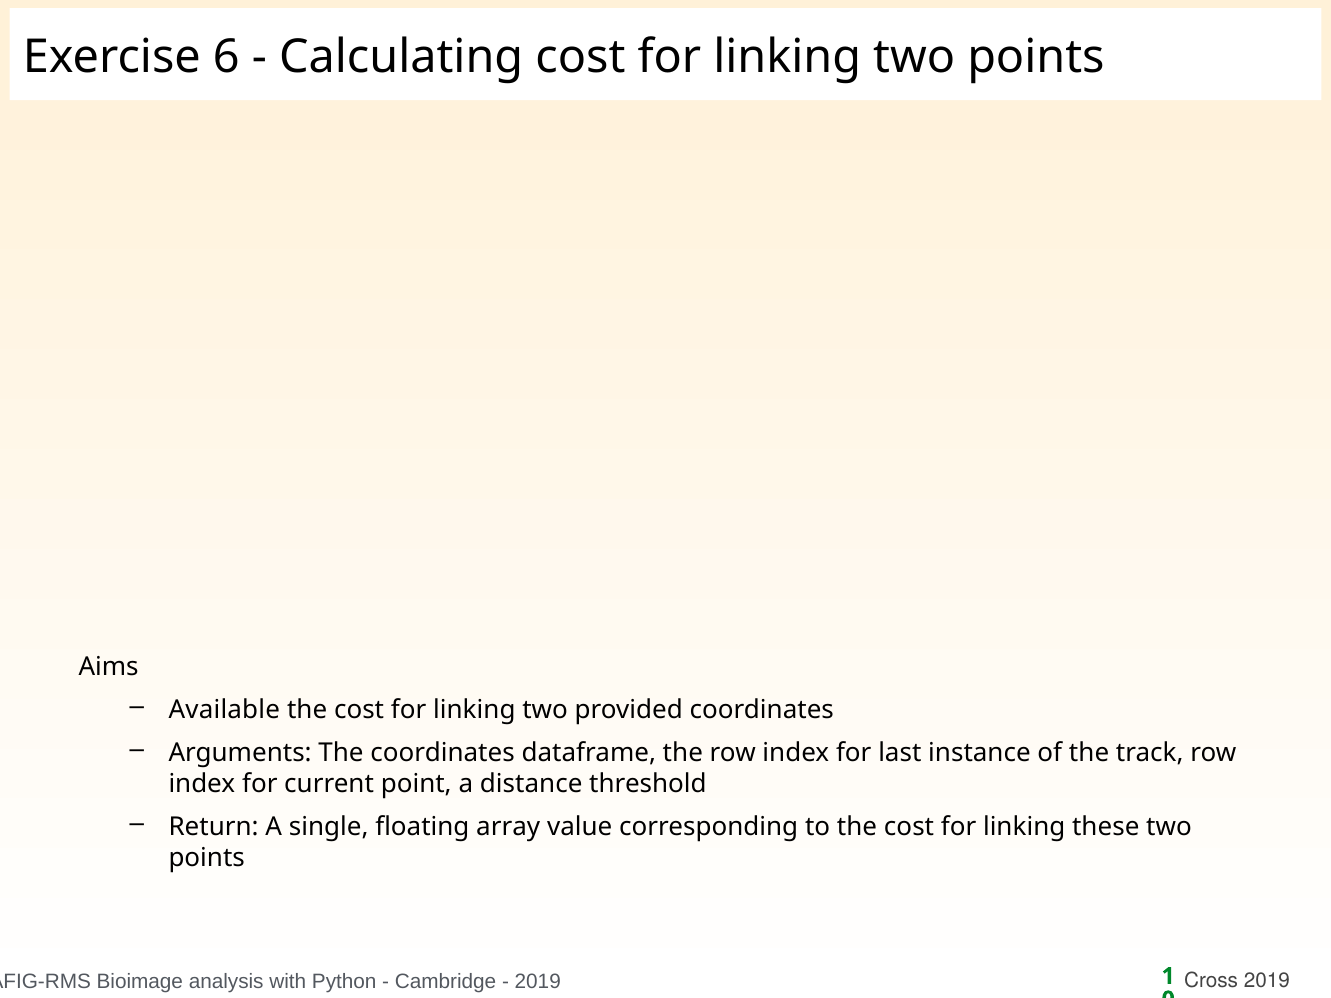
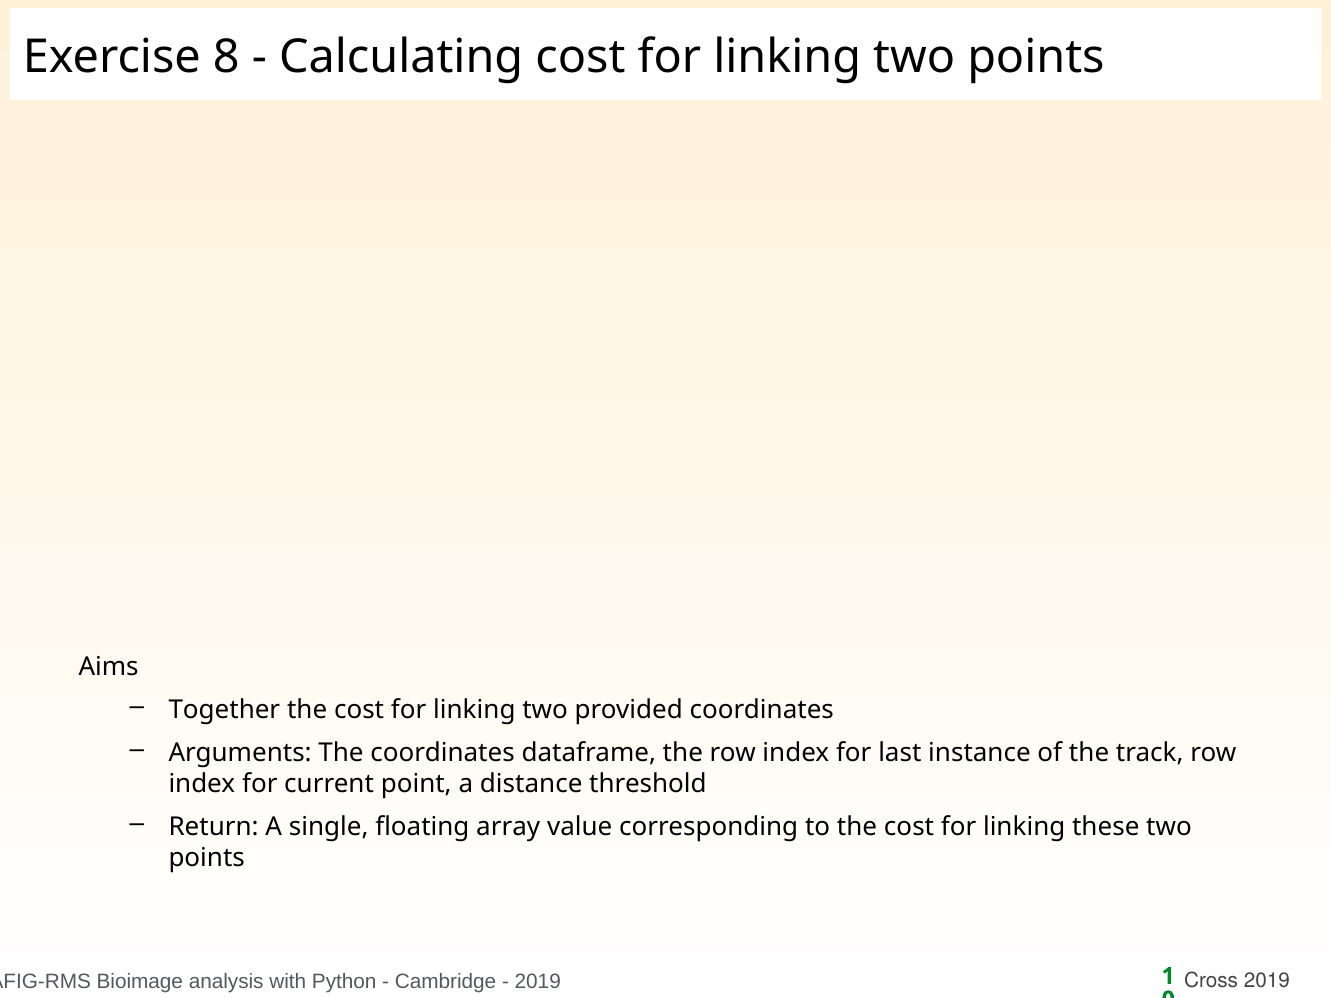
6: 6 -> 8 (226, 57)
Available: Available -> Together (224, 710)
